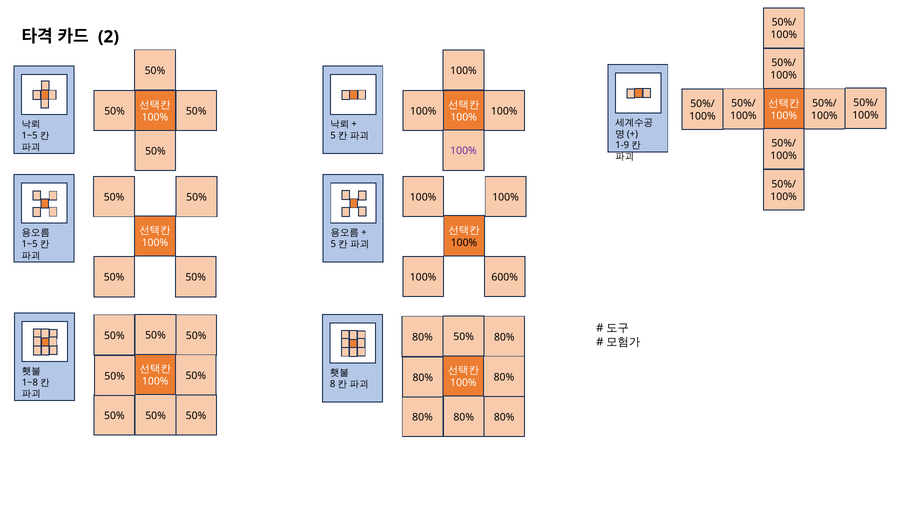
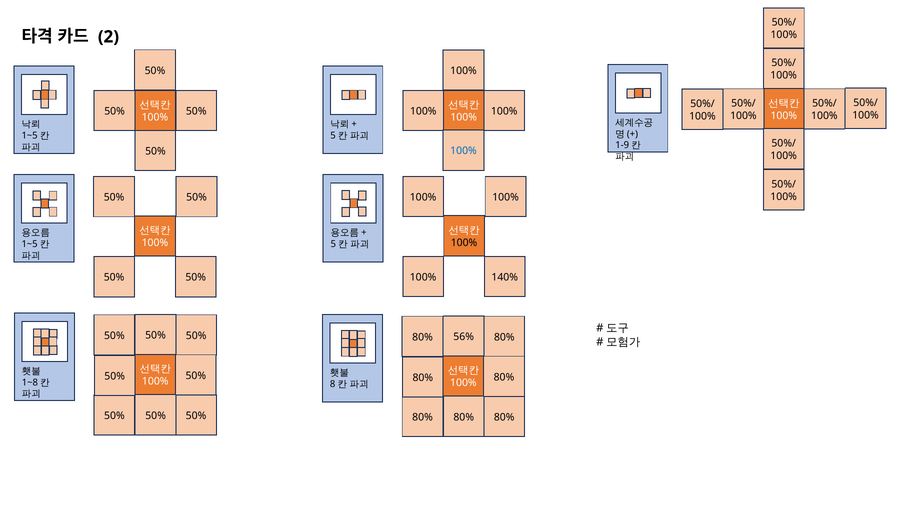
100% colour: purple -> blue (463, 151)
600%: 600% -> 140% (505, 277)
50%: 50% -> 56% (464, 336)
